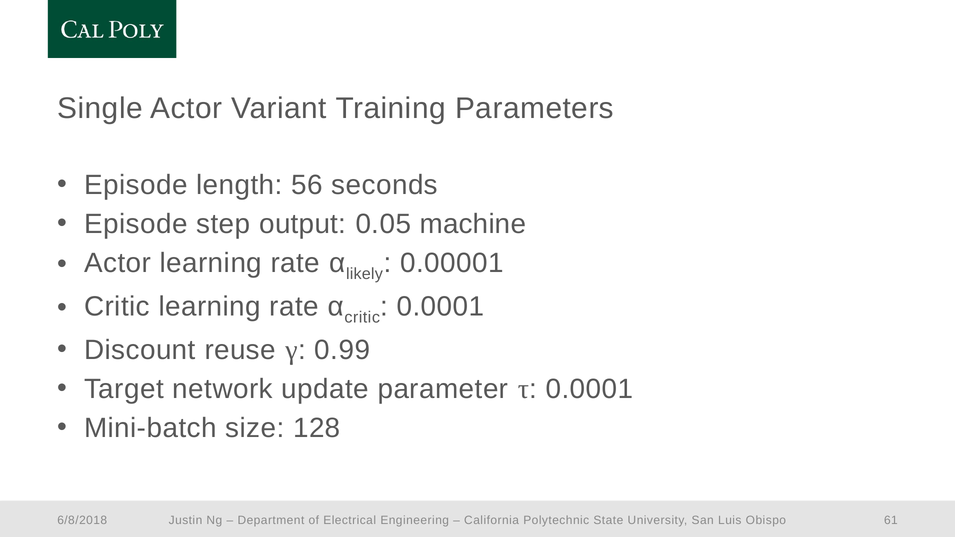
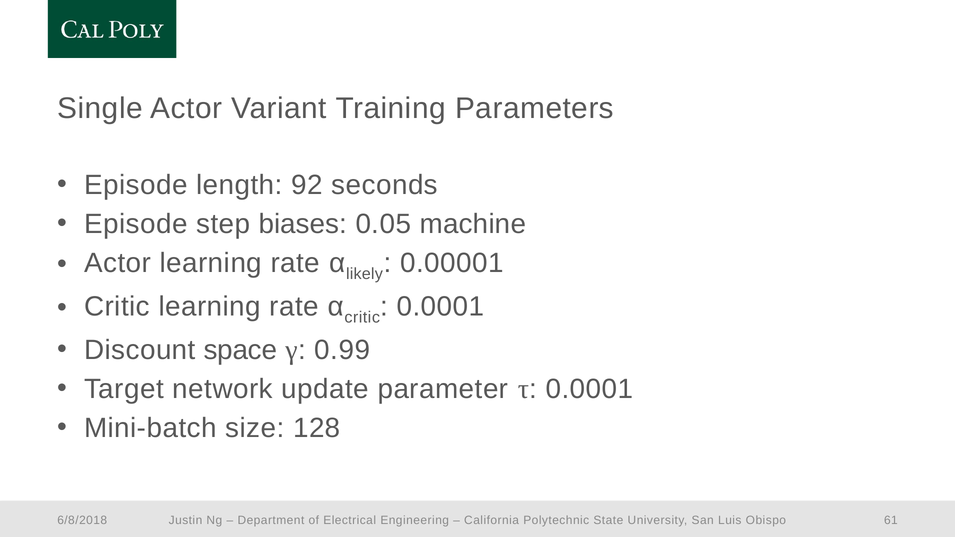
56: 56 -> 92 (307, 185)
output: output -> biases (303, 224)
reuse: reuse -> space (240, 350)
